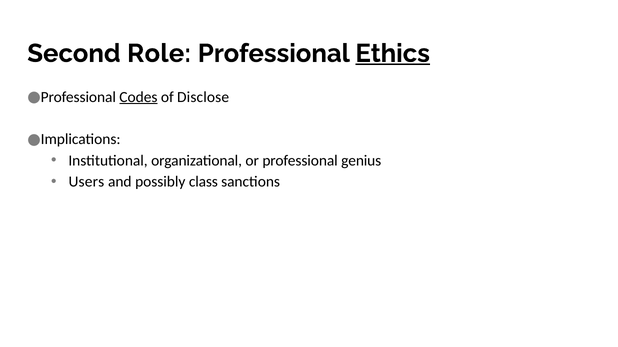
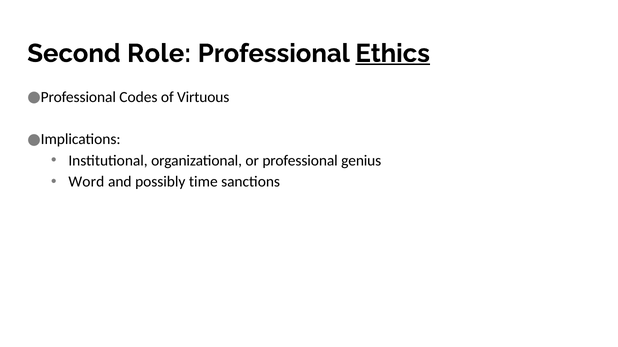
Codes underline: present -> none (138, 97)
Disclose: Disclose -> Virtuous (203, 97)
Users: Users -> Word (86, 182)
class: class -> time (203, 182)
